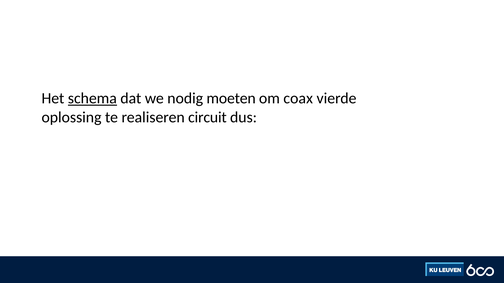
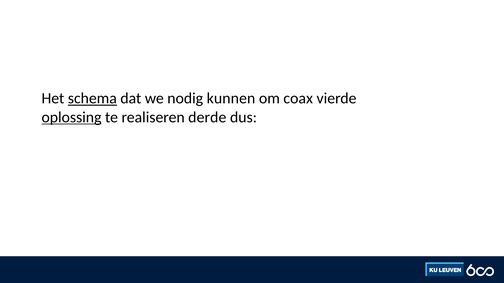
moeten: moeten -> kunnen (231, 99)
oplossing underline: none -> present (71, 117)
circuit: circuit -> derde (207, 117)
